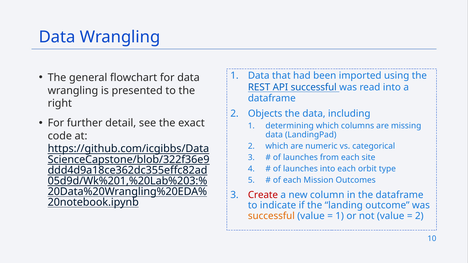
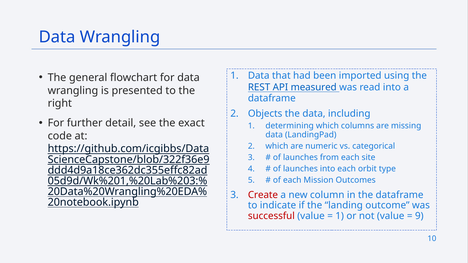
API successful: successful -> measured (314, 87)
successful colour: orange -> red (271, 216)
2: 2 -> 9 (419, 216)
